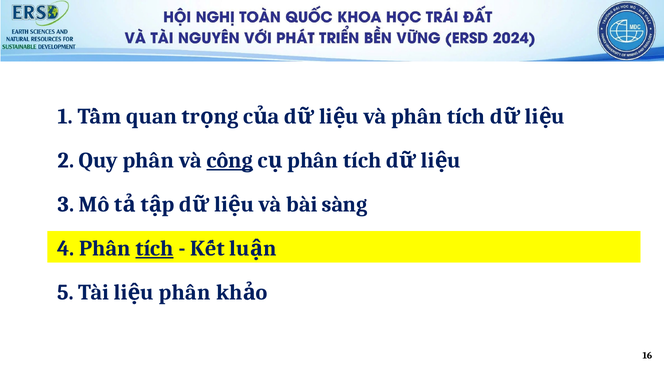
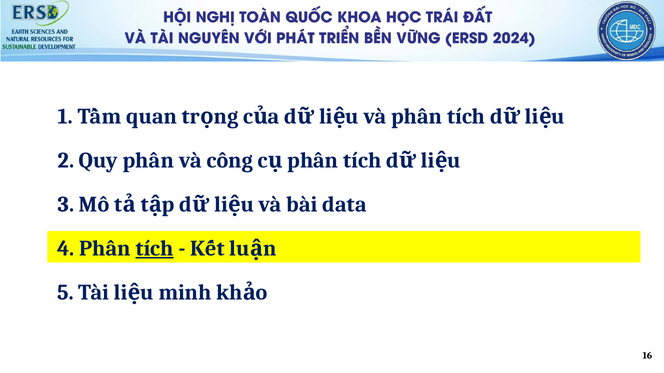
công underline: present -> none (230, 161)
sàng: sàng -> data (344, 205)
phân: phân -> minh (185, 293)
